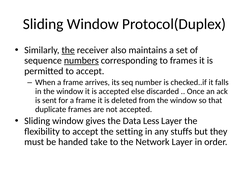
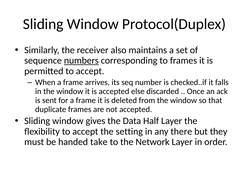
the underline: present -> none (68, 50)
Less: Less -> Half (151, 121)
stuffs: stuffs -> there (181, 131)
